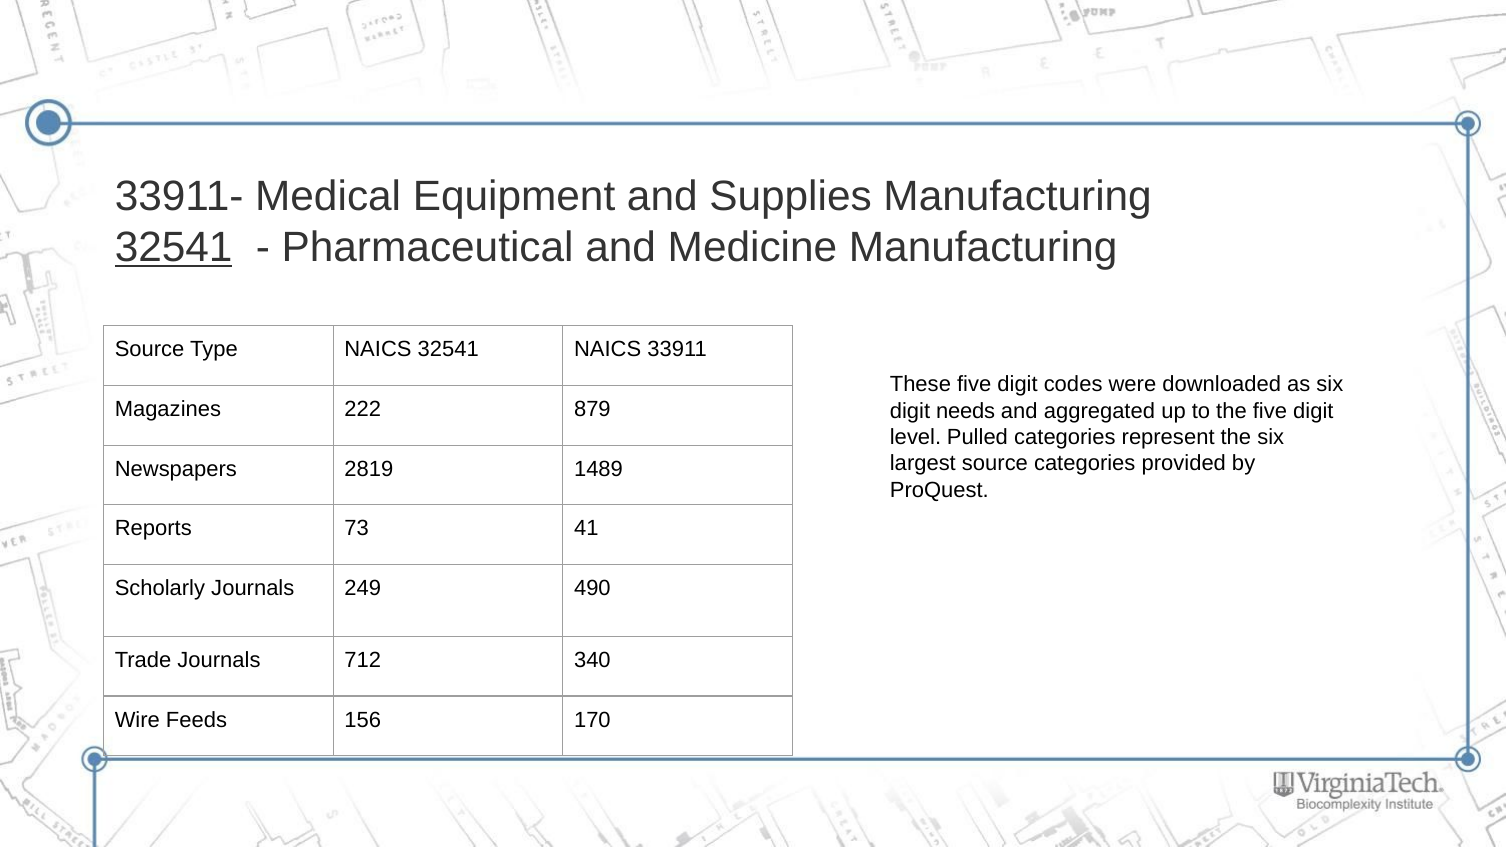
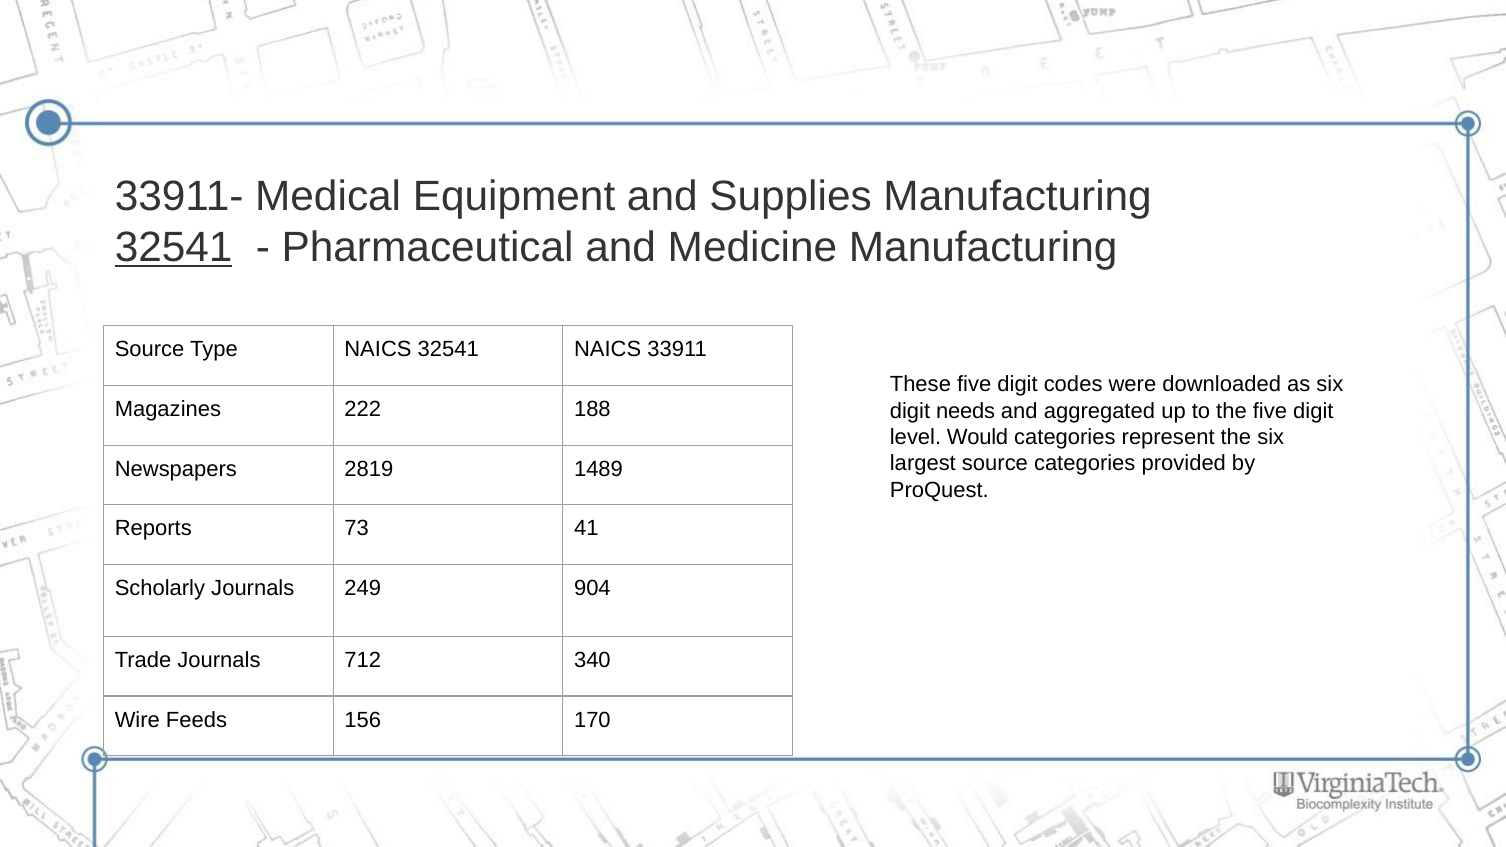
879: 879 -> 188 (592, 409)
Pulled: Pulled -> Would (978, 437)
490: 490 -> 904 (592, 588)
